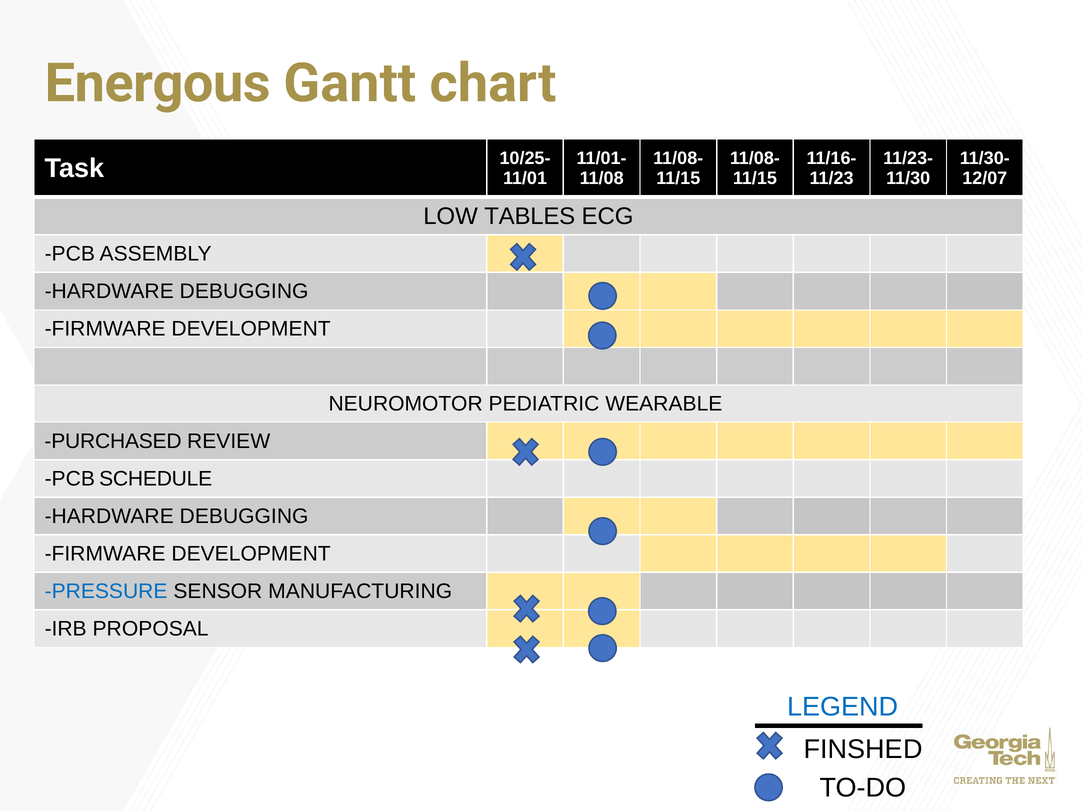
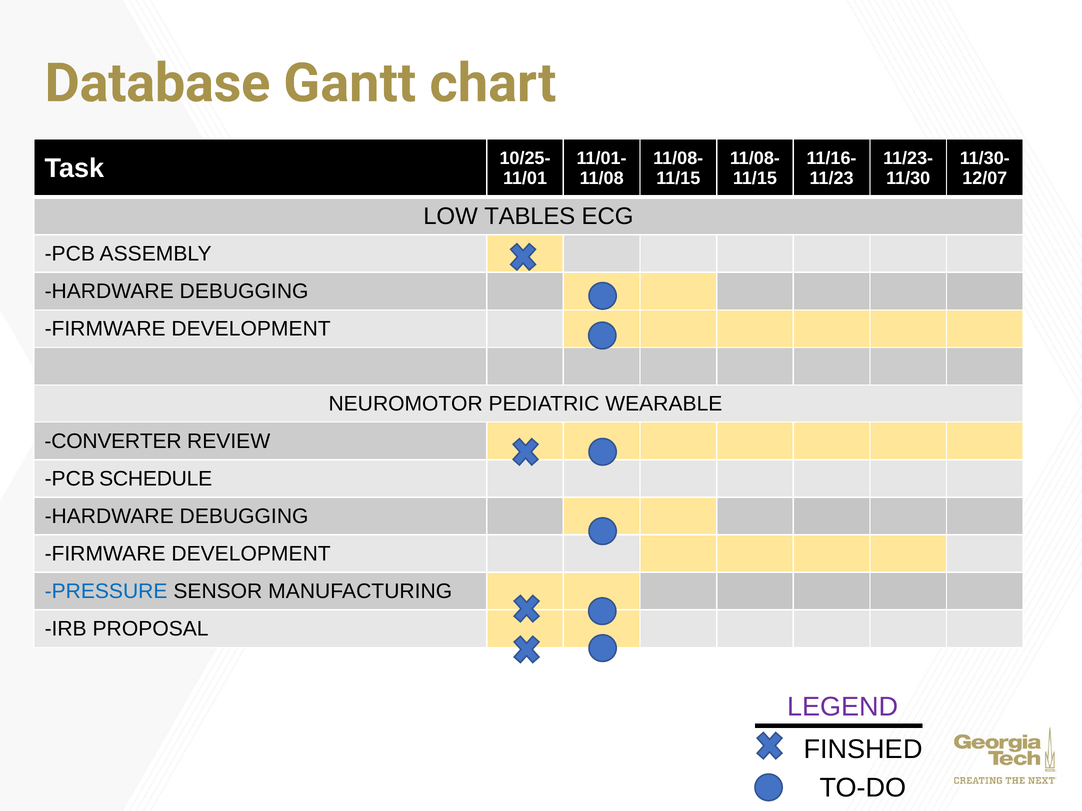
Energous: Energous -> Database (157, 83)
PURCHASED: PURCHASED -> CONVERTER (113, 441)
LEGEND colour: blue -> purple (843, 707)
